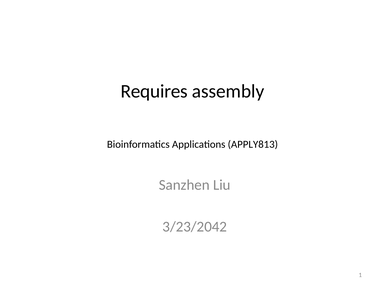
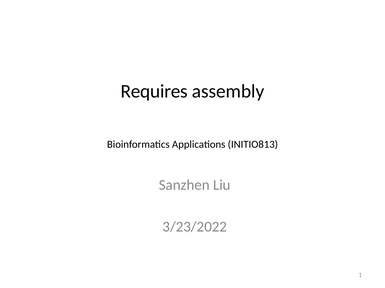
APPLY813: APPLY813 -> INITIO813 (253, 145)
3/23/2042: 3/23/2042 -> 3/23/2022 (195, 227)
